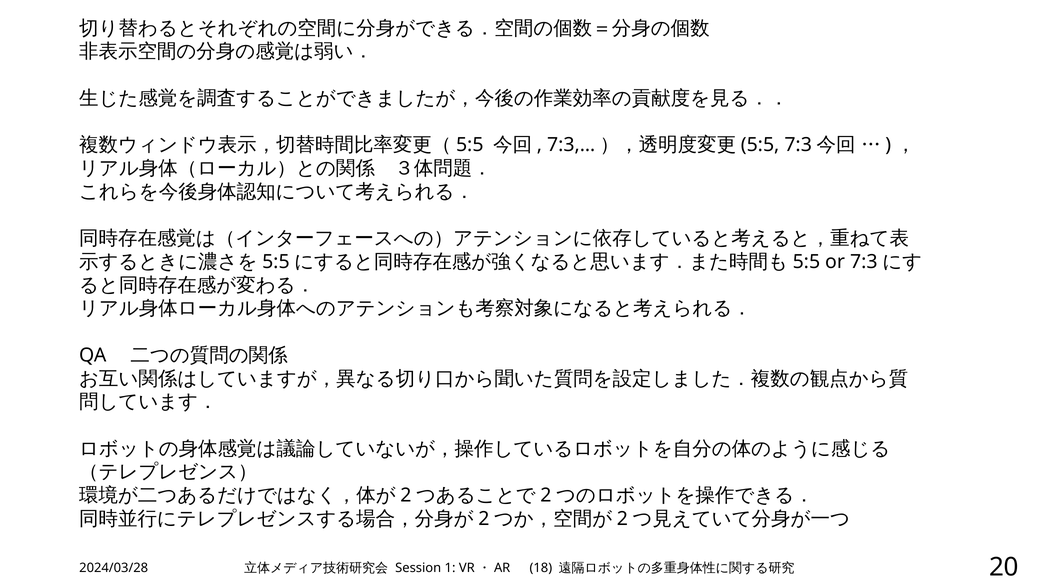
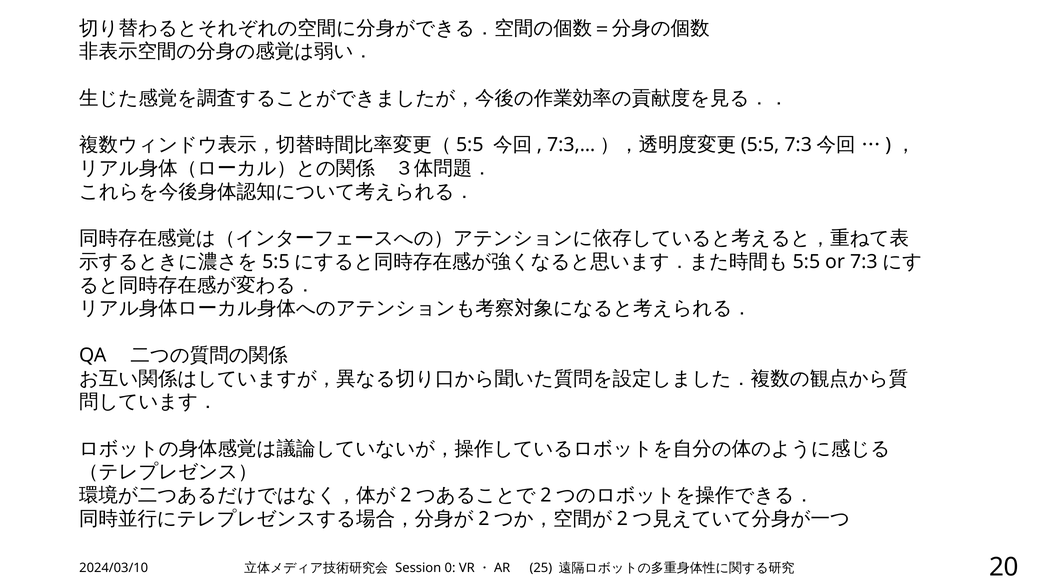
2024/03/28: 2024/03/28 -> 2024/03/10 (114, 569)
1: 1 -> 0 (450, 569)
18: 18 -> 25 (541, 569)
